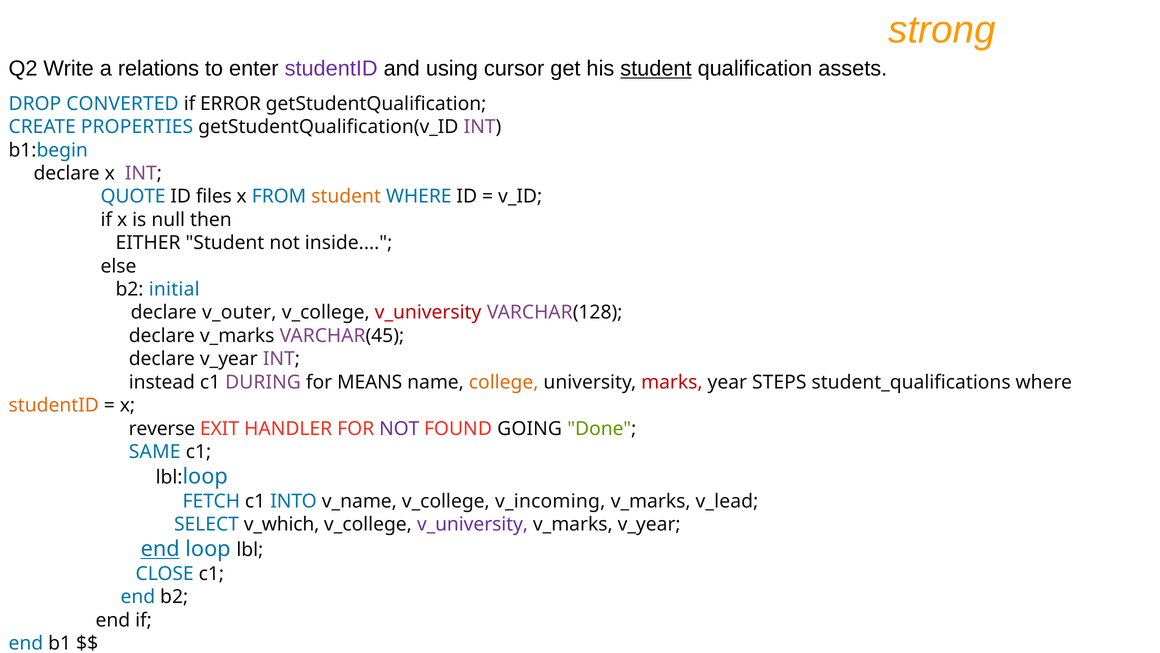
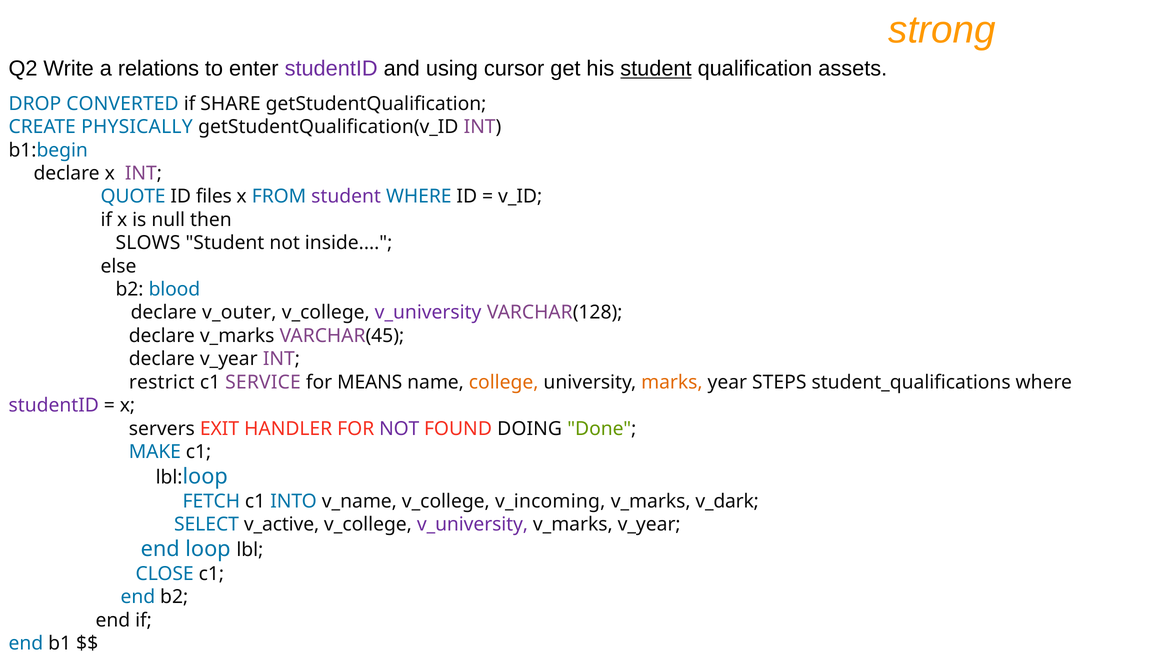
ERROR: ERROR -> SHARE (230, 104)
PROPERTIES: PROPERTIES -> PHYSICALLY (137, 127)
student colour: orange -> purple (346, 196)
EITHER: EITHER -> SLOWS (148, 243)
initial: initial -> blood (174, 289)
v_university colour: red -> purple (428, 312)
instead: instead -> restrict (162, 382)
DURING: DURING -> SERVICE (263, 382)
marks colour: red -> orange (672, 382)
studentID colour: orange -> purple (54, 405)
reverse: reverse -> servers (162, 428)
GOING: GOING -> DOING (530, 428)
SAME: SAME -> MAKE (155, 452)
v_lead: v_lead -> v_dark (727, 501)
v_which: v_which -> v_active (282, 524)
end underline: present -> none (160, 549)
